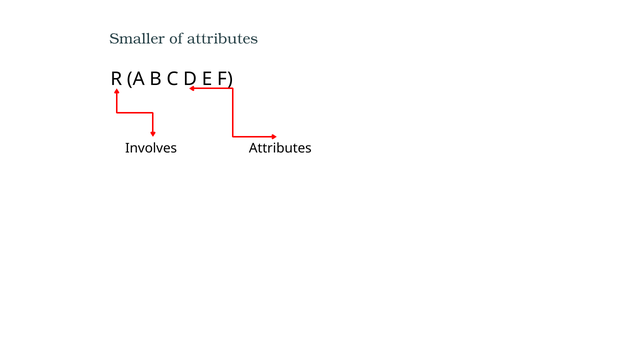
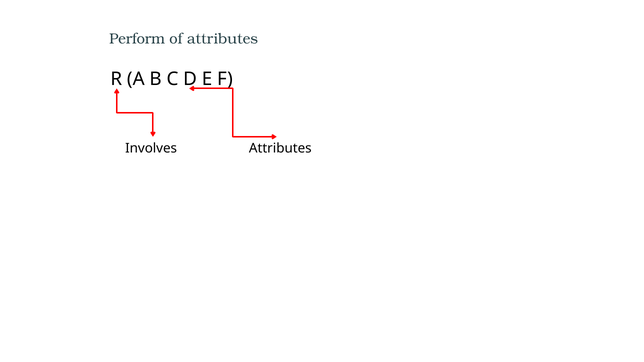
Smaller: Smaller -> Perform (137, 39)
